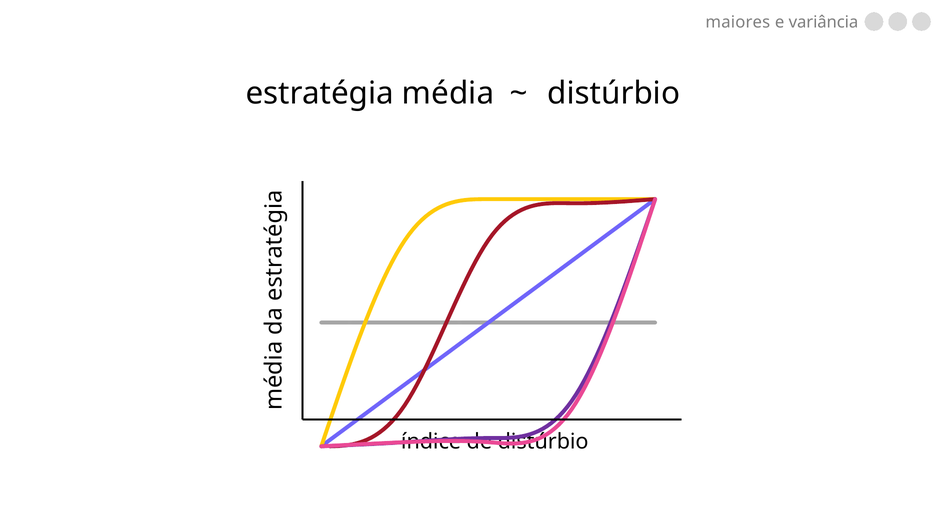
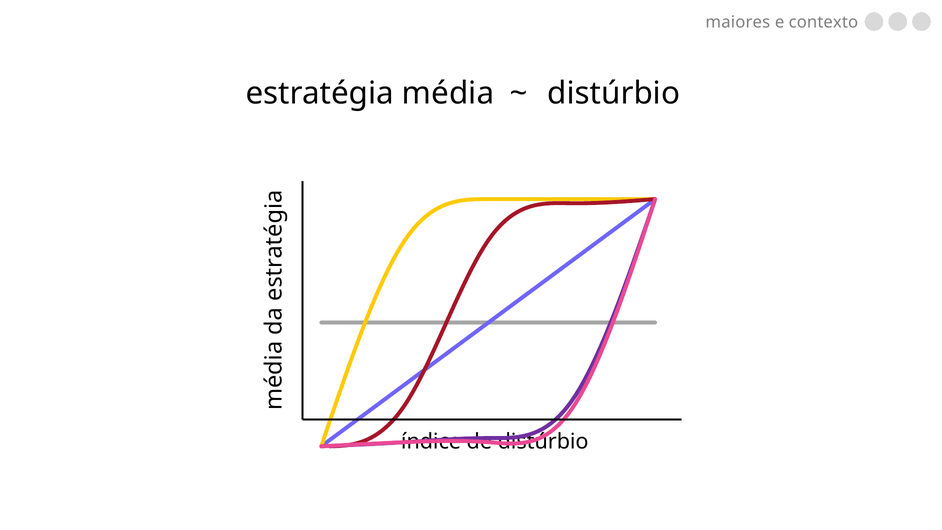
variância: variância -> contexto (823, 22)
